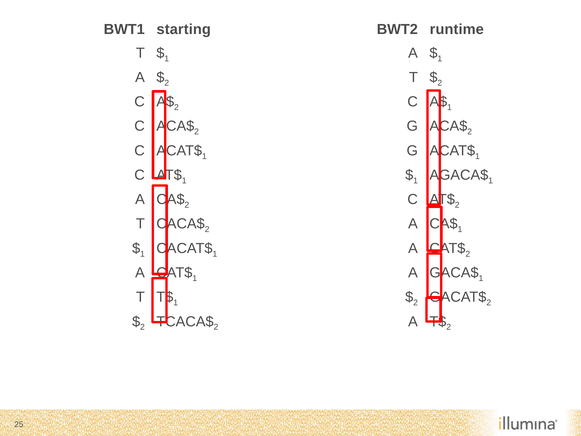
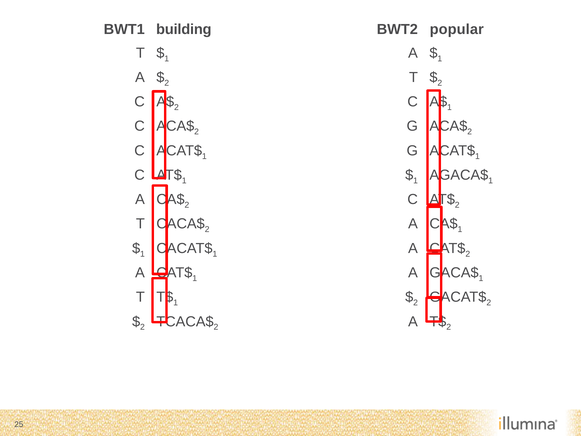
starting: starting -> building (184, 29)
runtime: runtime -> popular (457, 29)
